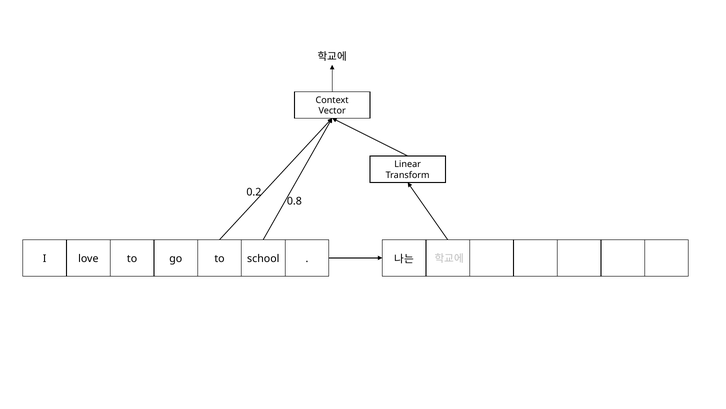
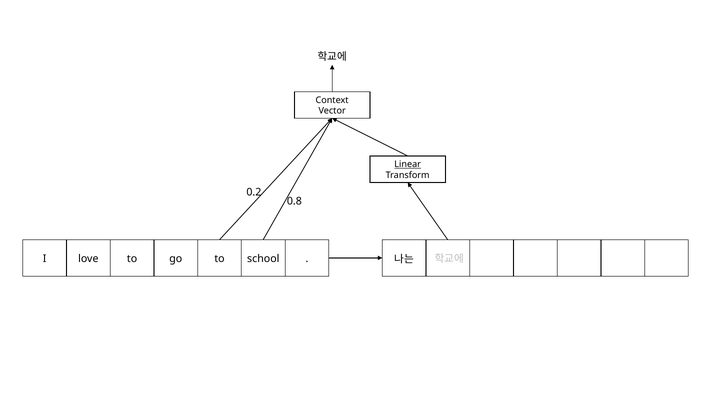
Linear underline: none -> present (408, 164)
